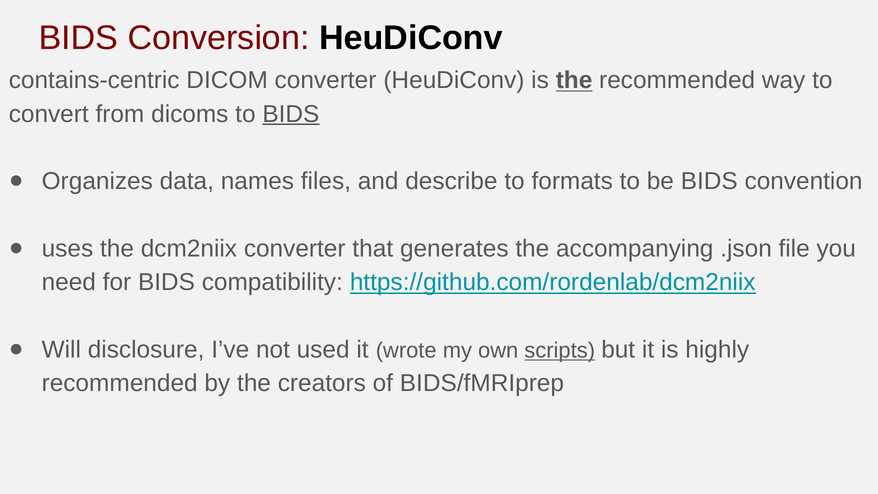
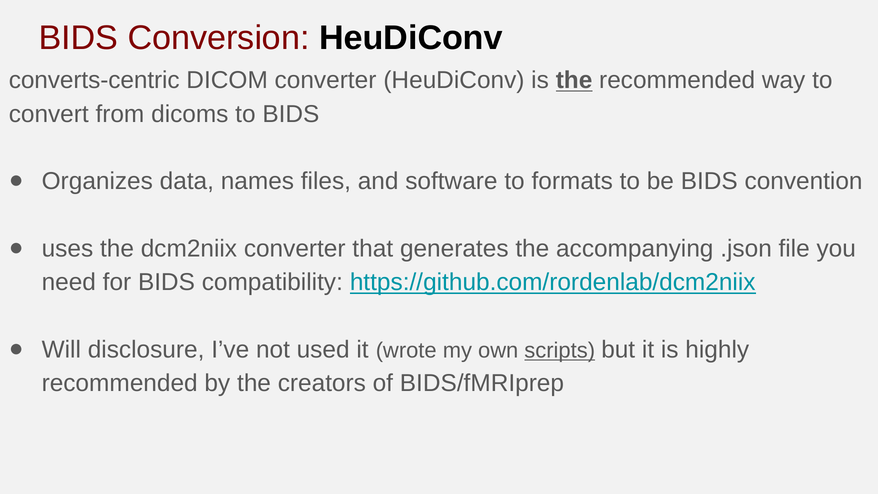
contains-centric: contains-centric -> converts-centric (94, 80)
BIDS underline: present -> none (291, 114)
describe: describe -> software (451, 181)
